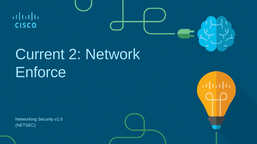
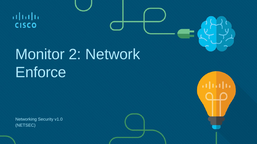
Current: Current -> Monitor (40, 55)
